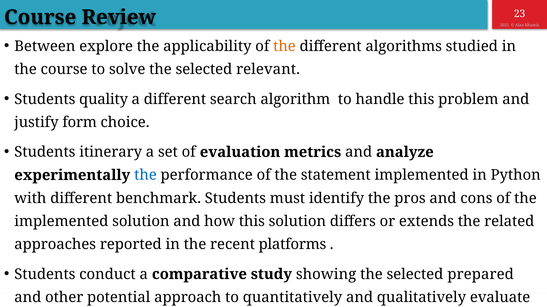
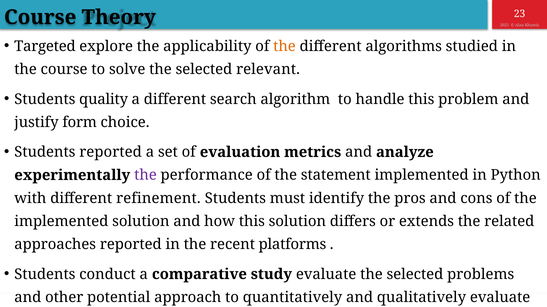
Review: Review -> Theory (119, 17)
Between: Between -> Targeted (45, 46)
Students itinerary: itinerary -> reported (111, 152)
the colour: blue -> purple (145, 176)
different benchmark: benchmark -> refinement (158, 199)
study showing: showing -> evaluate (326, 275)
prepared: prepared -> problems (481, 275)
